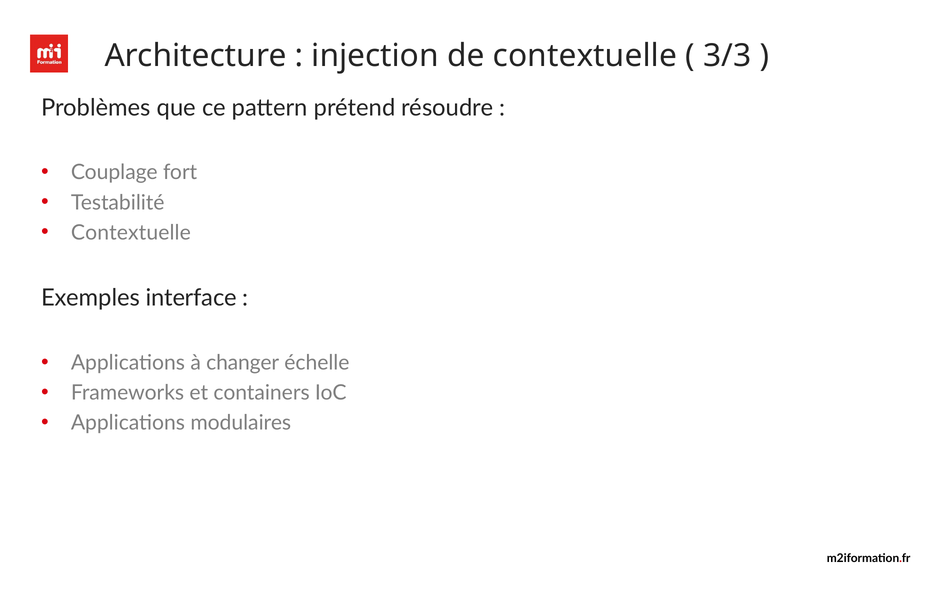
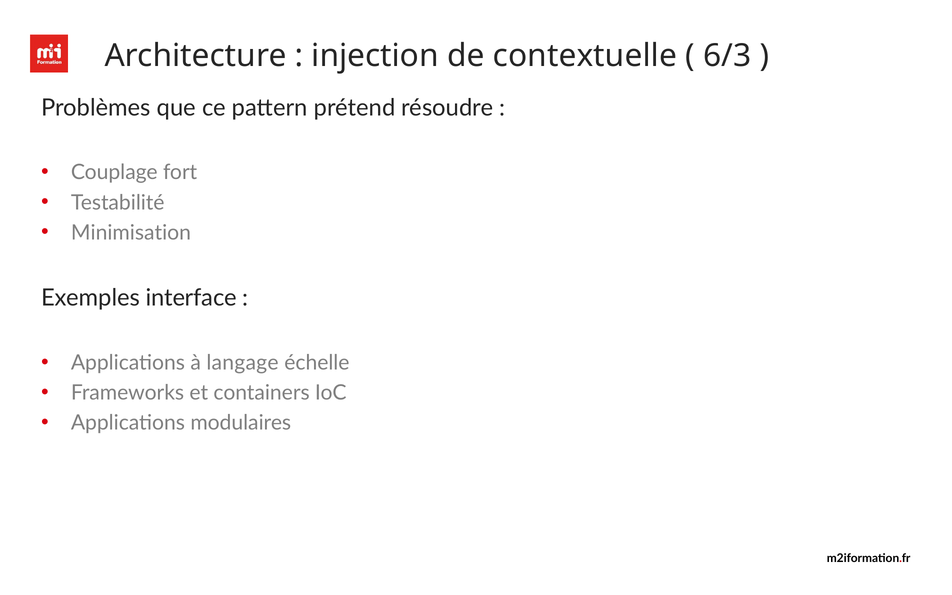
3/3: 3/3 -> 6/3 (727, 56)
Contextuelle: Contextuelle -> Minimisation (131, 233)
changer: changer -> langage (242, 363)
